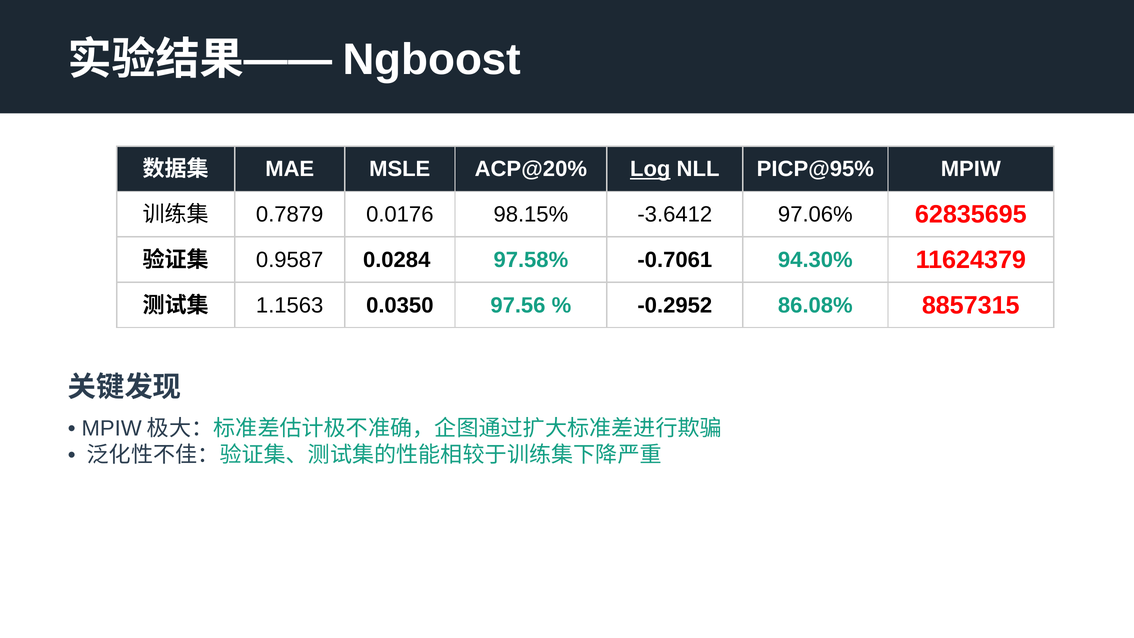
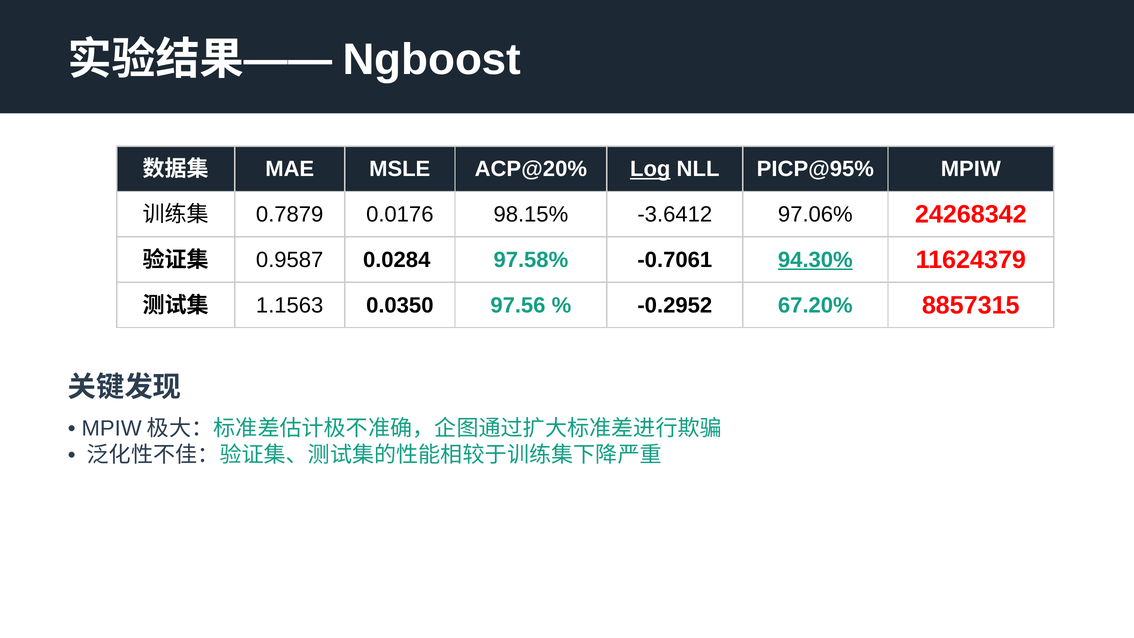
62835695: 62835695 -> 24268342 (971, 214)
94.30% underline: none -> present (815, 260)
86.08%: 86.08% -> 67.20% (815, 305)
